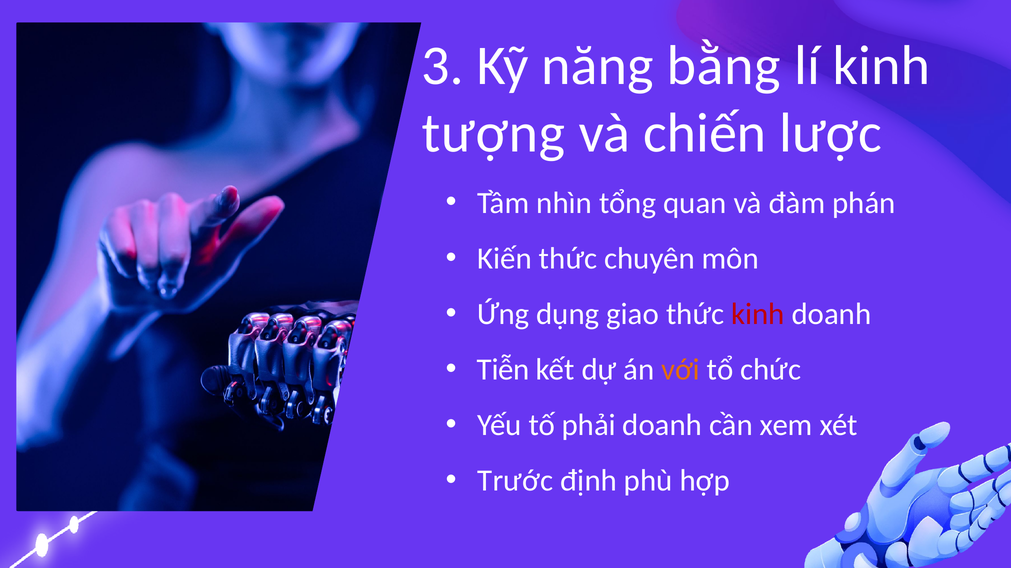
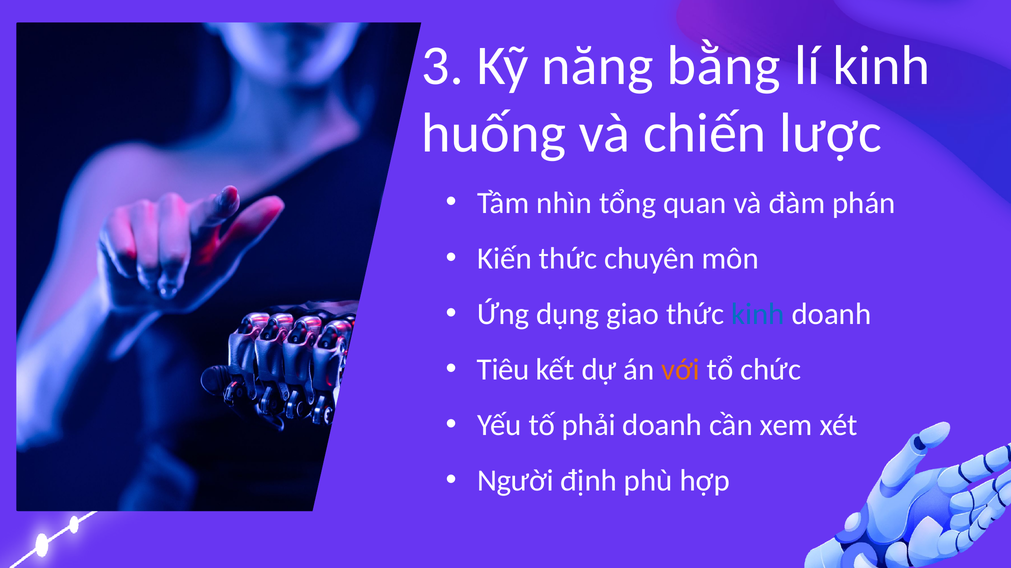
tượng: tượng -> huống (494, 133)
kinh colour: red -> blue (758, 314)
Tiễn: Tiễn -> Tiêu (503, 370)
Trước: Trước -> Người (516, 481)
